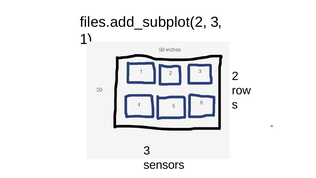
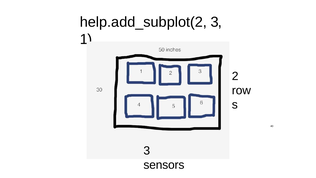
files.add_subplot(2: files.add_subplot(2 -> help.add_subplot(2 (143, 22)
